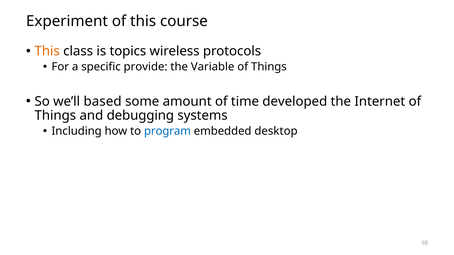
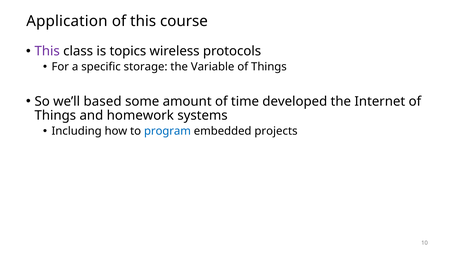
Experiment: Experiment -> Application (67, 21)
This colour: orange -> purple (47, 51)
provide: provide -> storage (146, 67)
debugging: debugging -> homework (140, 116)
desktop: desktop -> projects (276, 131)
